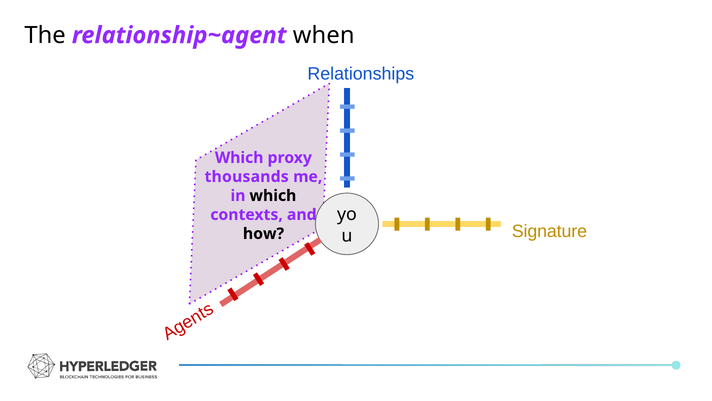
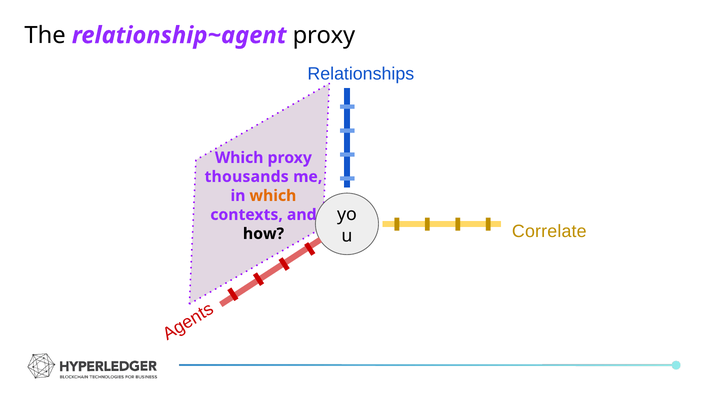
relationship~agent when: when -> proxy (324, 35)
which colour: black -> orange (273, 195)
Signature: Signature -> Correlate (549, 231)
